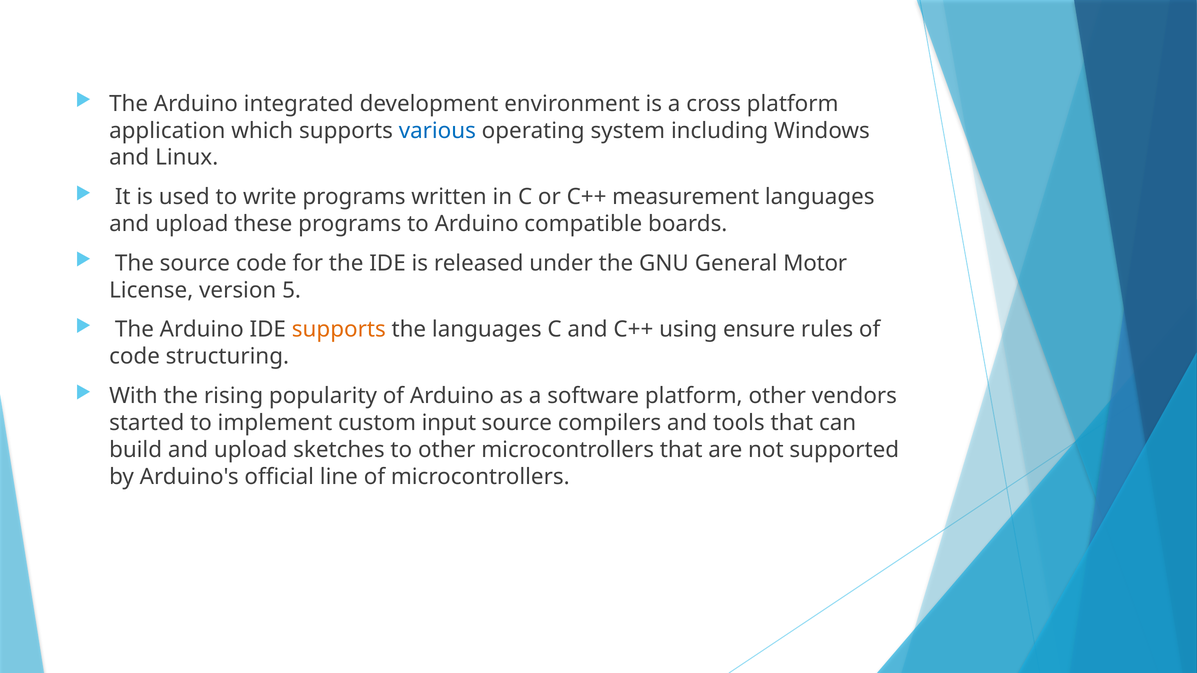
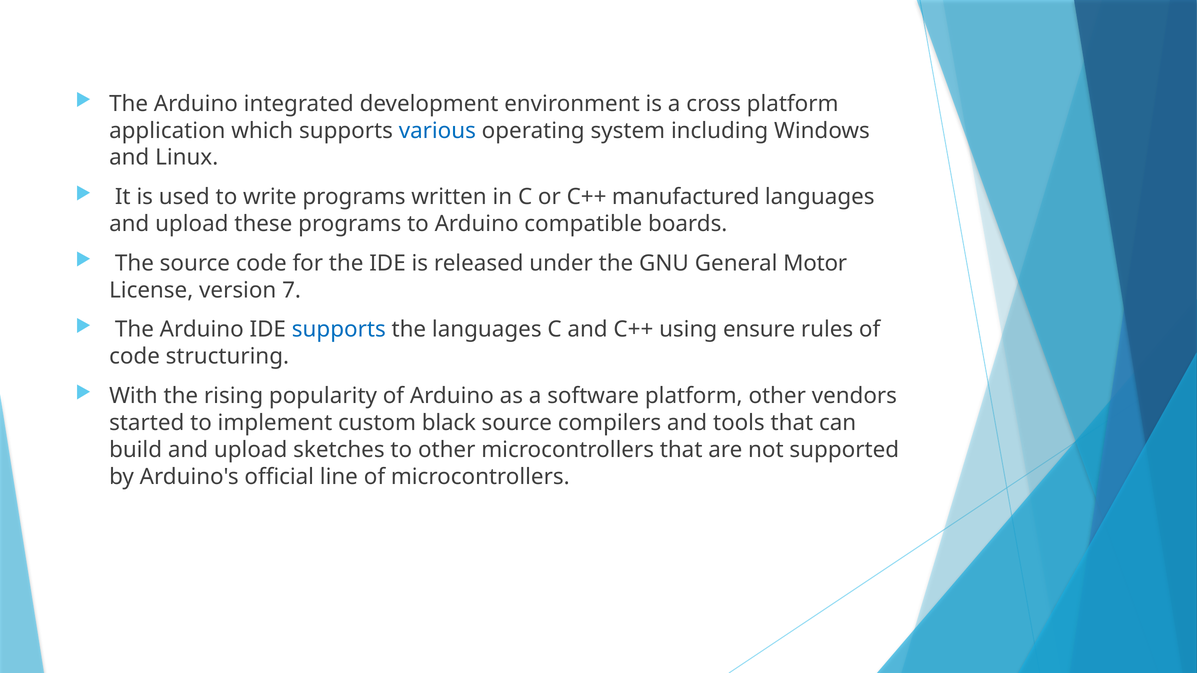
measurement: measurement -> manufactured (686, 197)
5: 5 -> 7 (292, 290)
supports colour: orange -> blue (339, 330)
input: input -> black (449, 423)
